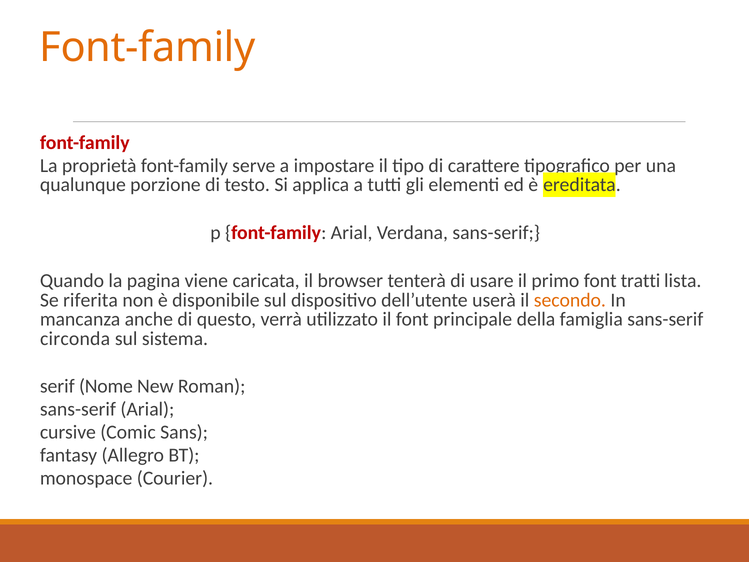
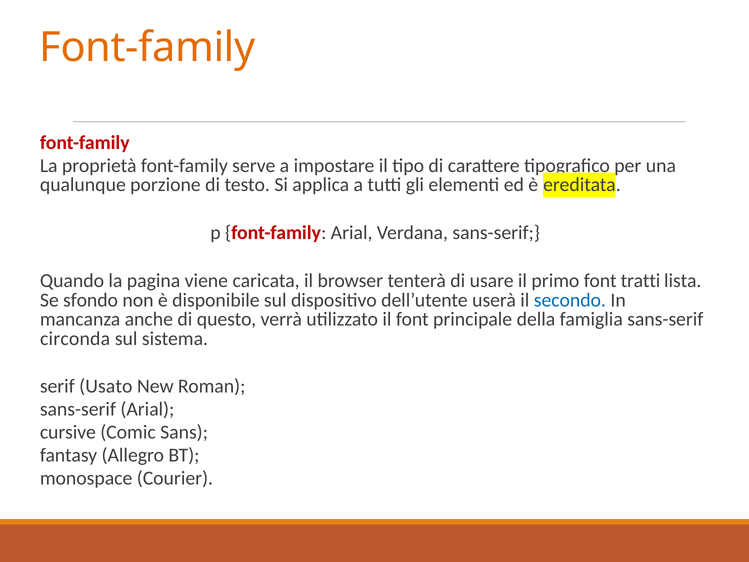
riferita: riferita -> sfondo (91, 300)
secondo colour: orange -> blue (570, 300)
Nome: Nome -> Usato (106, 386)
